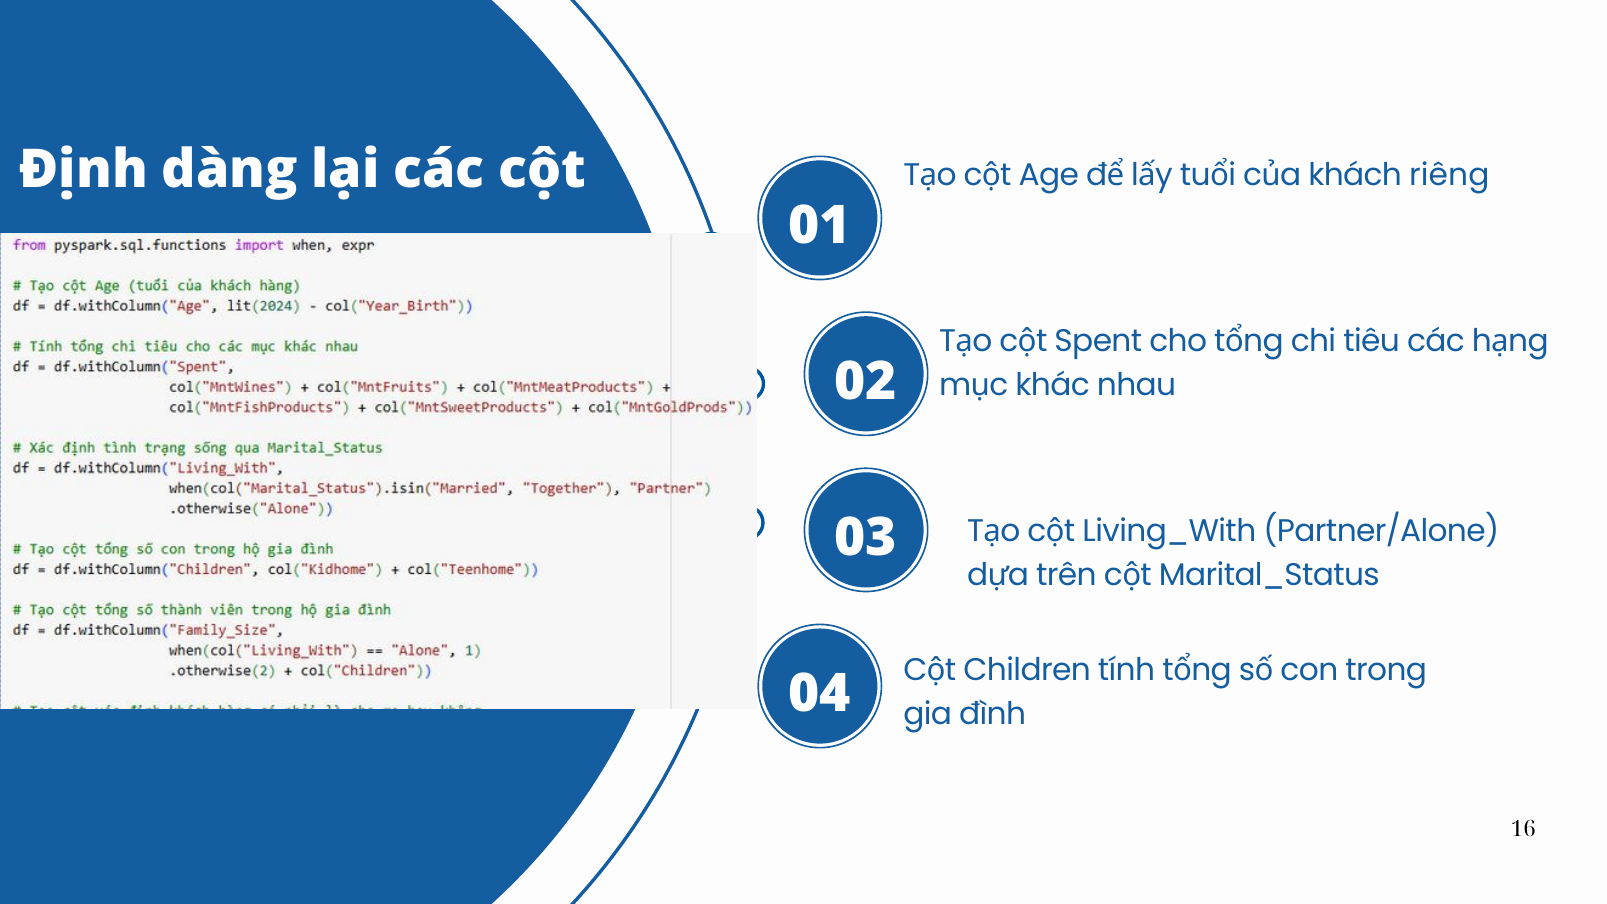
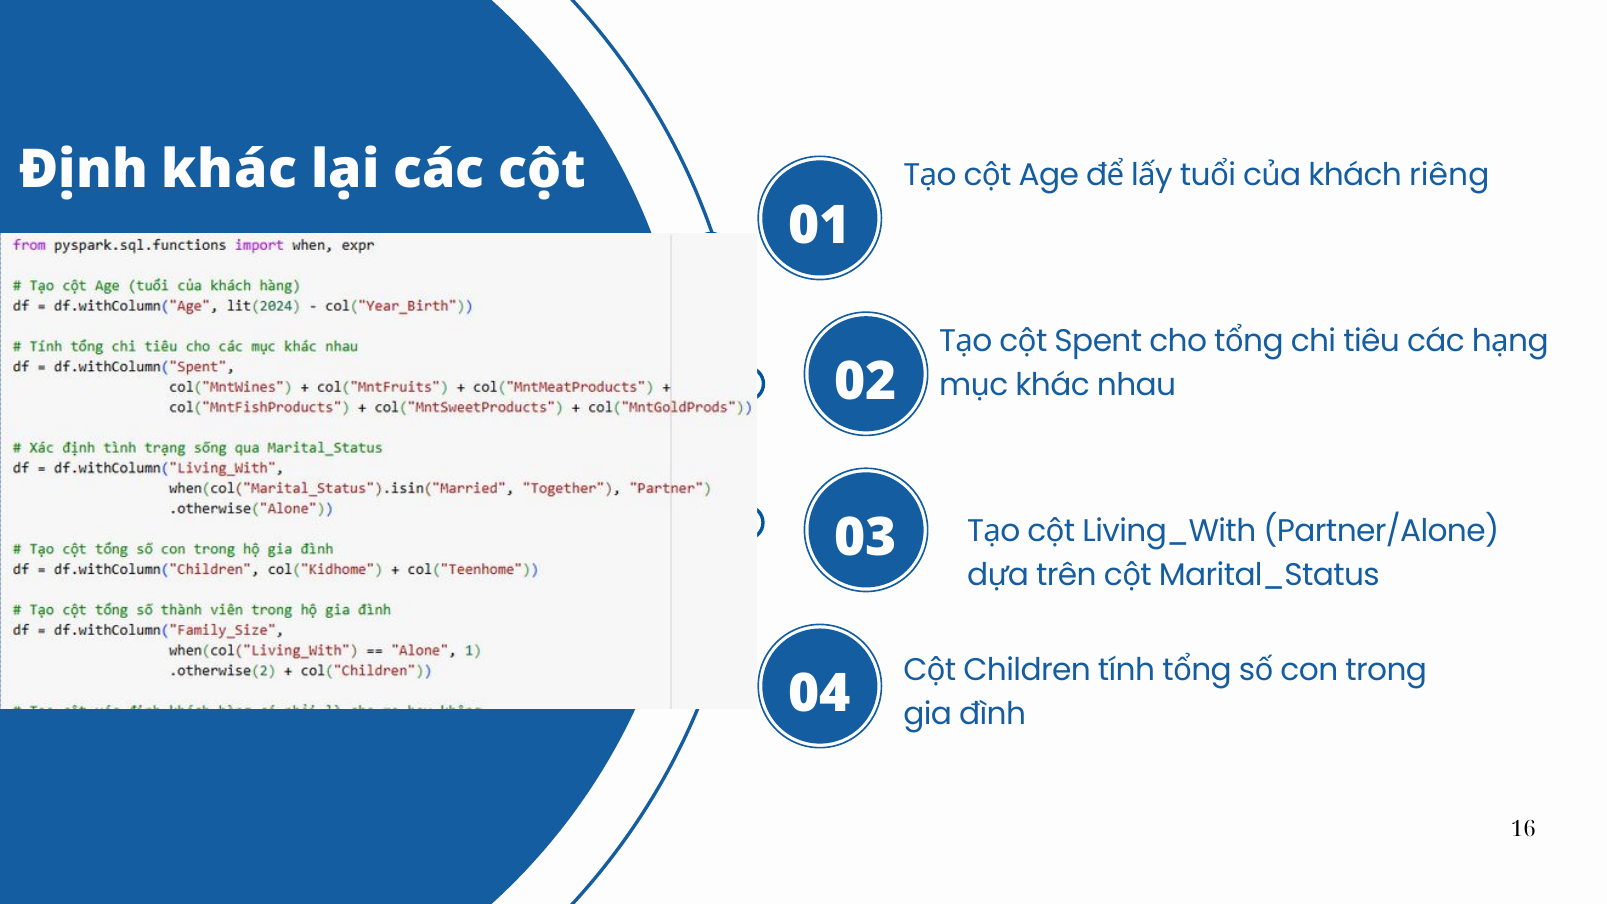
Định dàng: dàng -> khác (229, 170)
